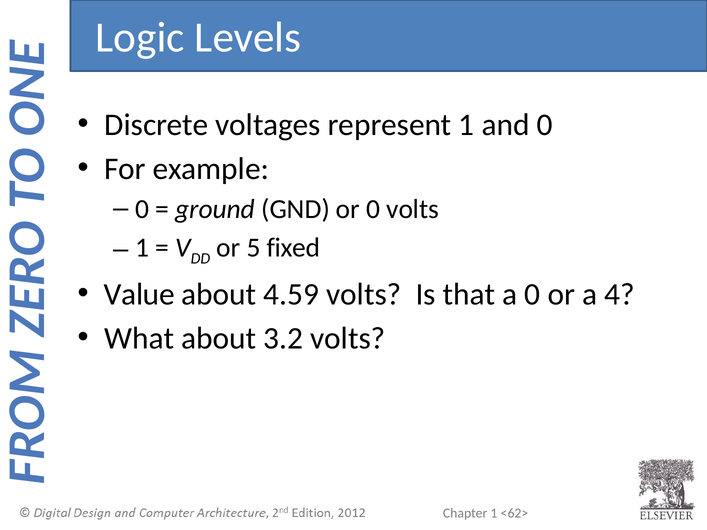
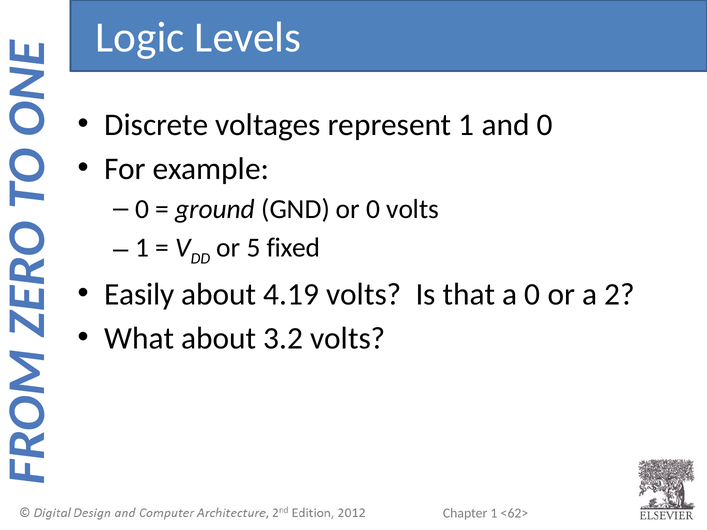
Value: Value -> Easily (139, 294)
4.59: 4.59 -> 4.19 (291, 294)
4: 4 -> 2 (619, 294)
